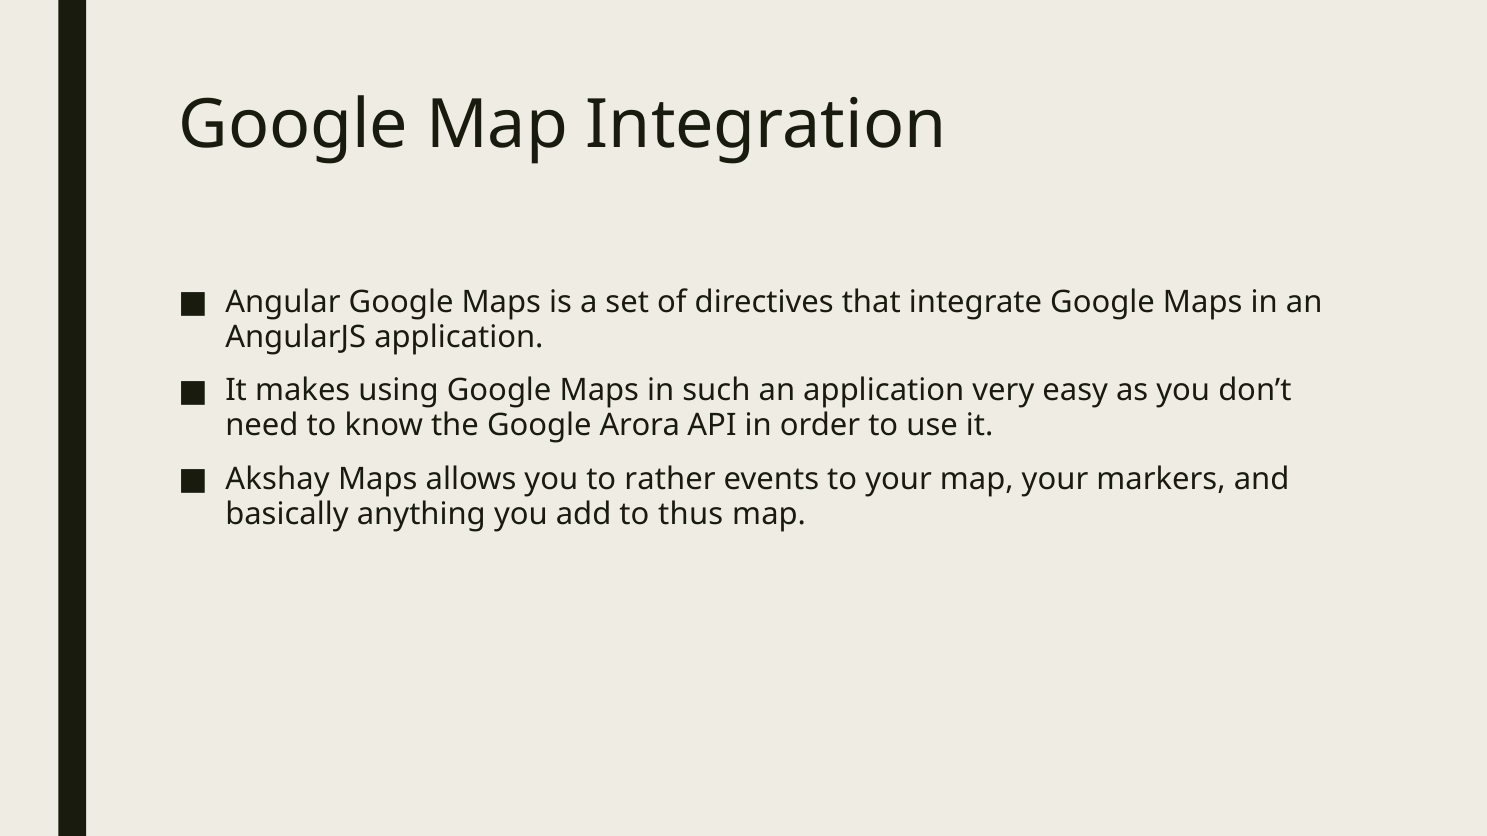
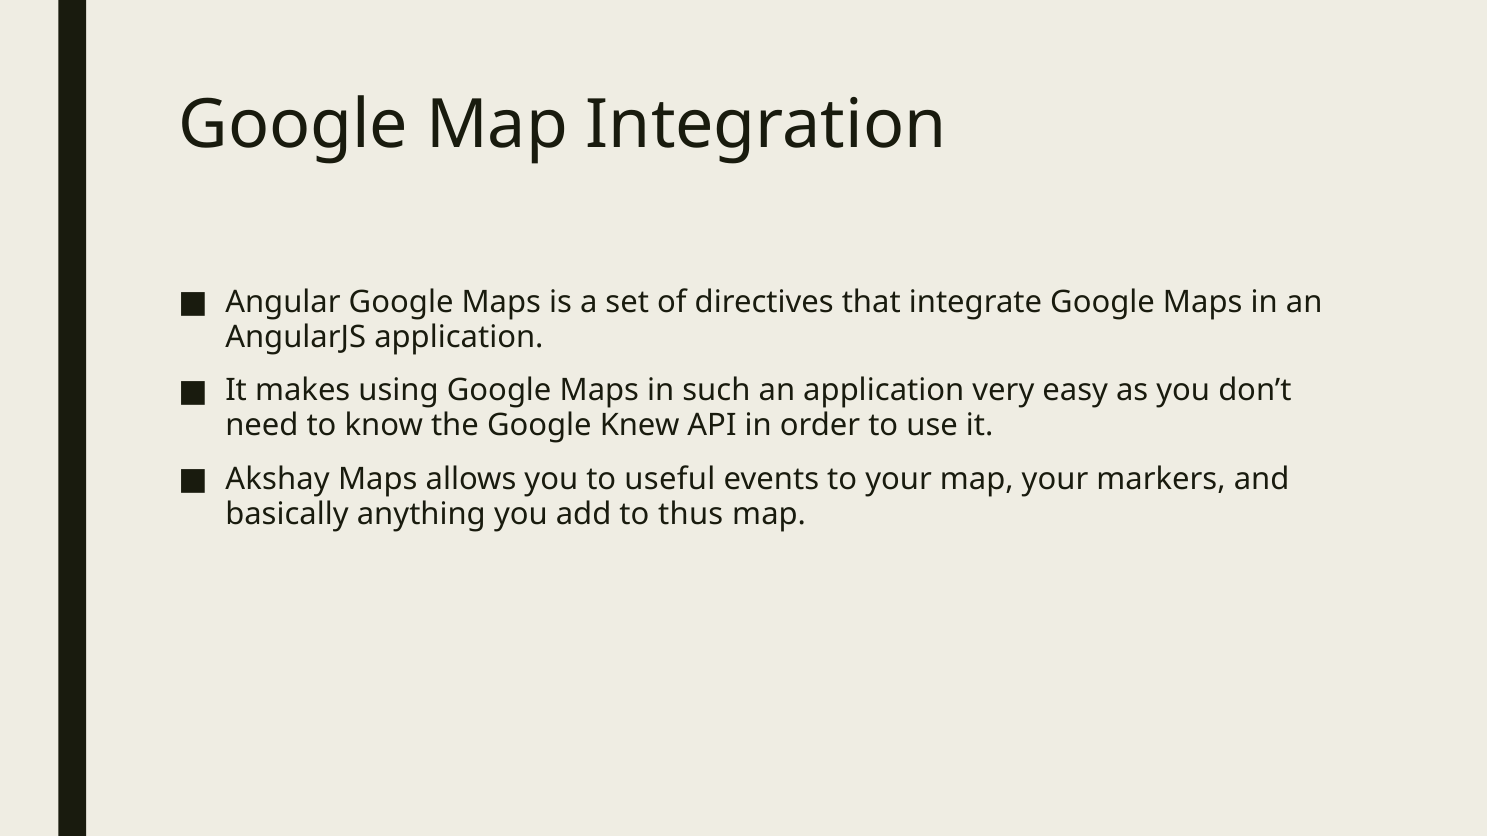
Arora: Arora -> Knew (640, 426)
rather: rather -> useful (670, 479)
